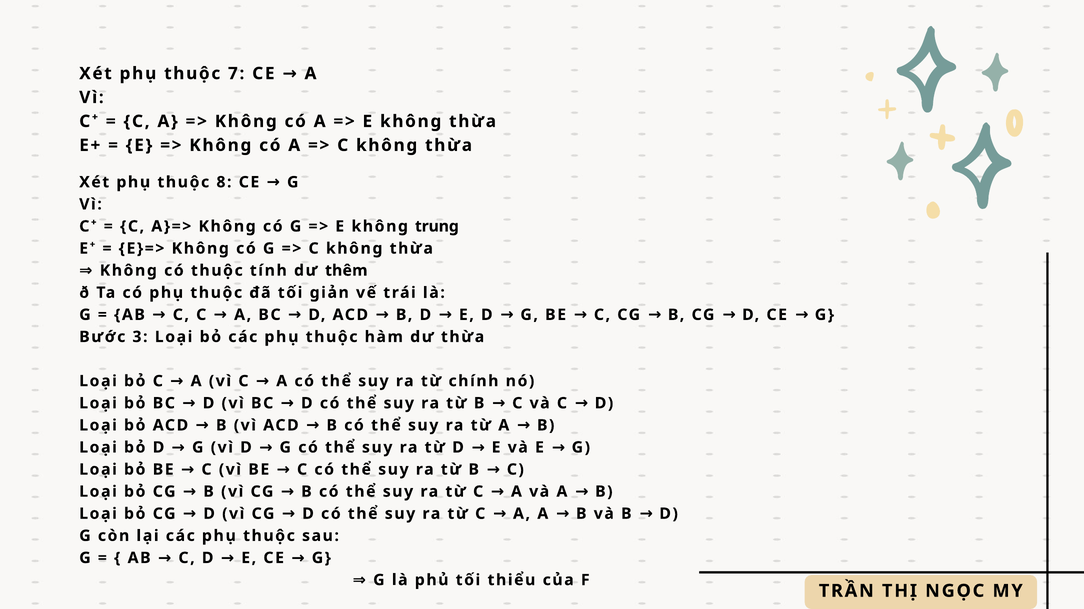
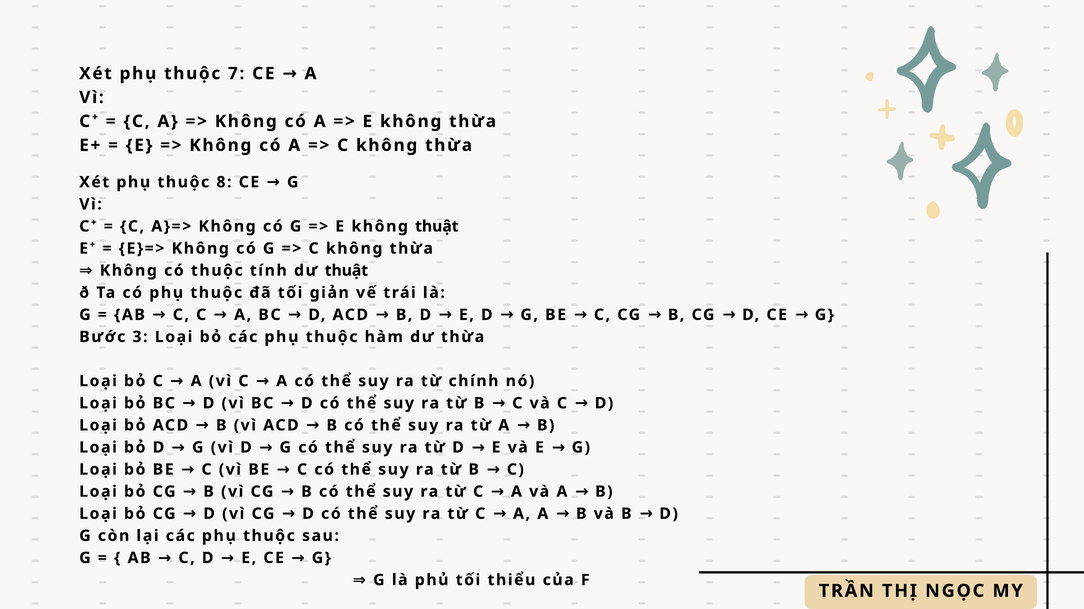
không trung: trung -> thuật (437, 227)
dư thêm: thêm -> thuật (346, 271)
